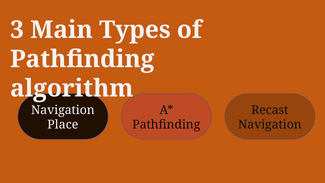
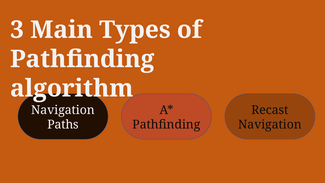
Place: Place -> Paths (63, 124)
